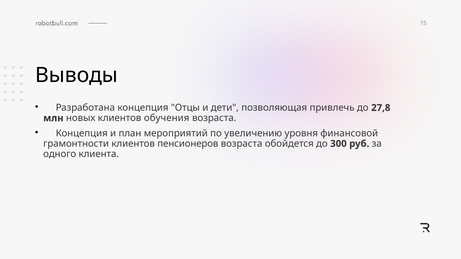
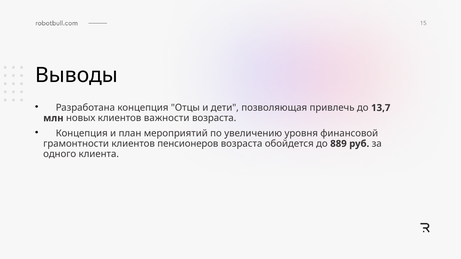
27,8: 27,8 -> 13,7 (381, 108)
обучения: обучения -> важности (167, 118)
300: 300 -> 889 (338, 144)
